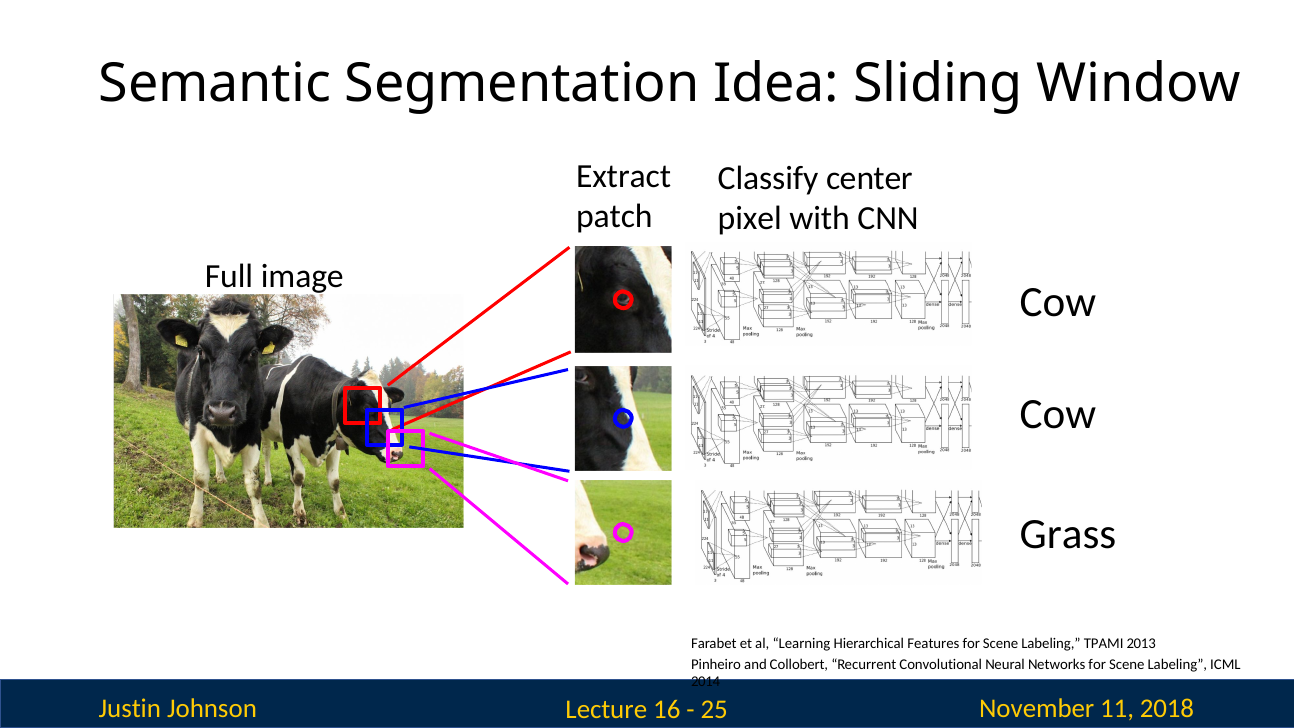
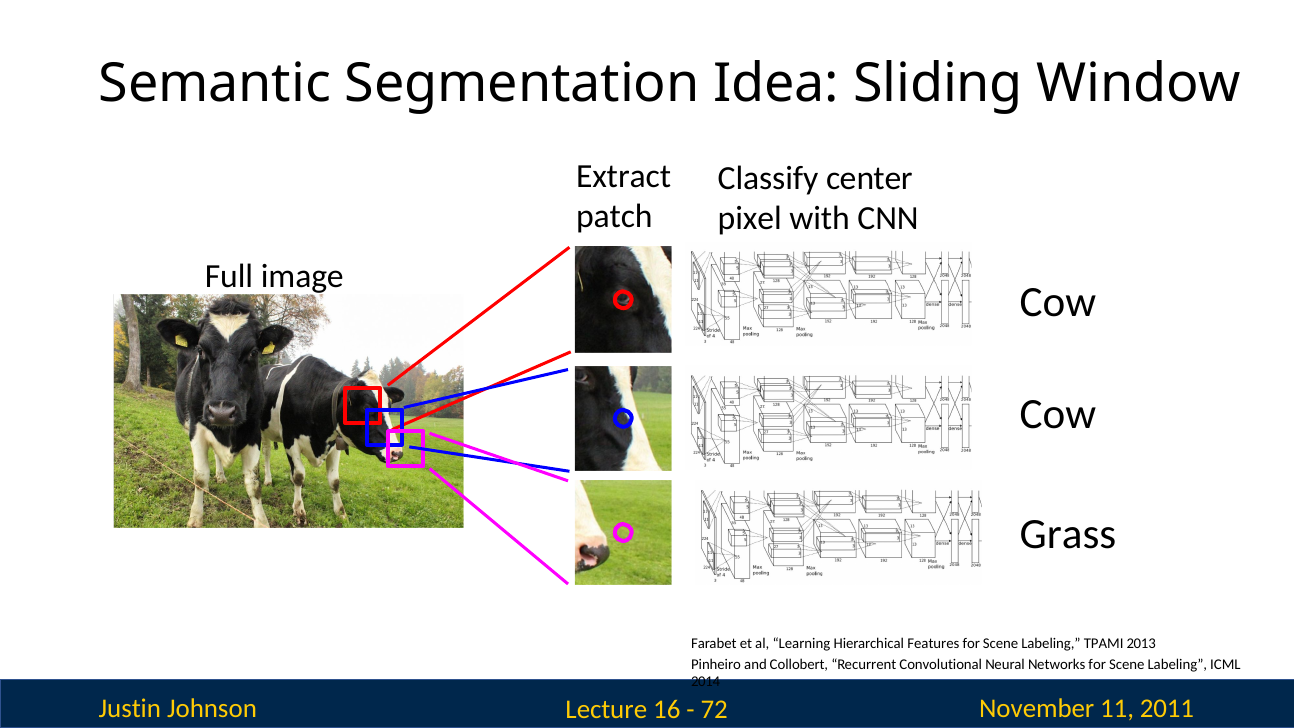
2018: 2018 -> 2011 (1167, 709)
25: 25 -> 72 (714, 709)
